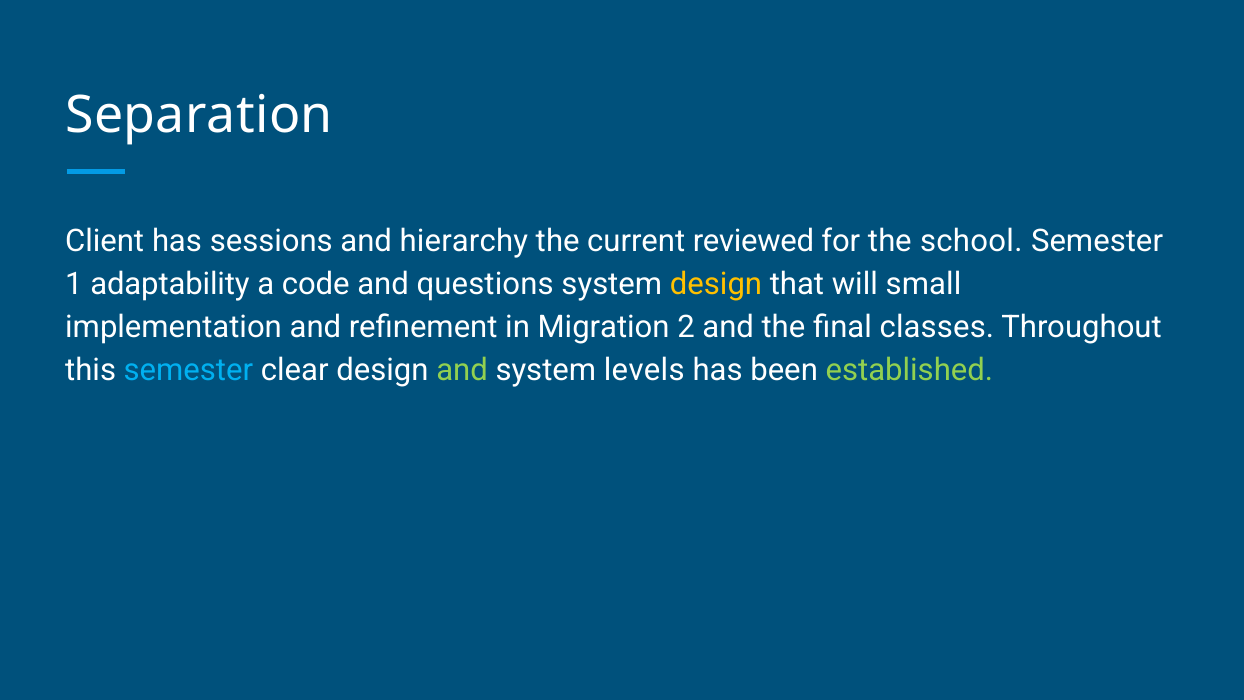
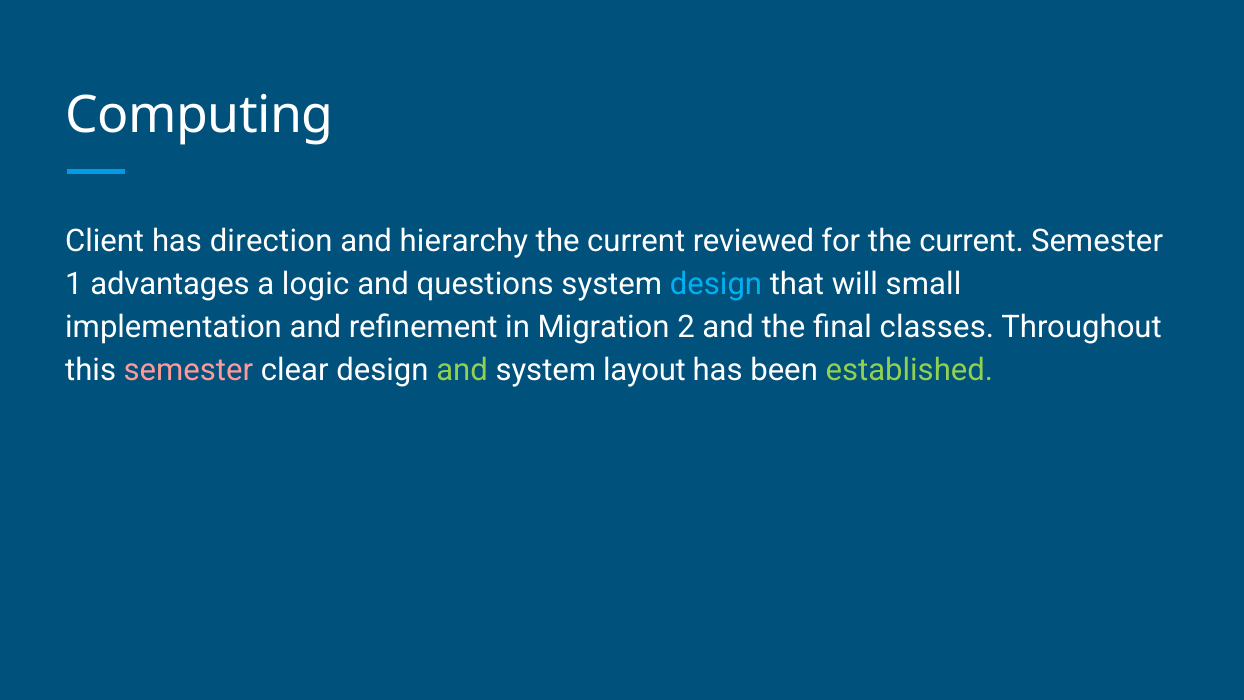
Separation: Separation -> Computing (199, 116)
sessions: sessions -> direction (271, 242)
for the school: school -> current (972, 242)
adaptability: adaptability -> advantages (170, 284)
code: code -> logic (316, 284)
design colour: yellow -> light blue (716, 284)
semester colour: light blue -> pink (188, 370)
levels: levels -> layout (645, 370)
